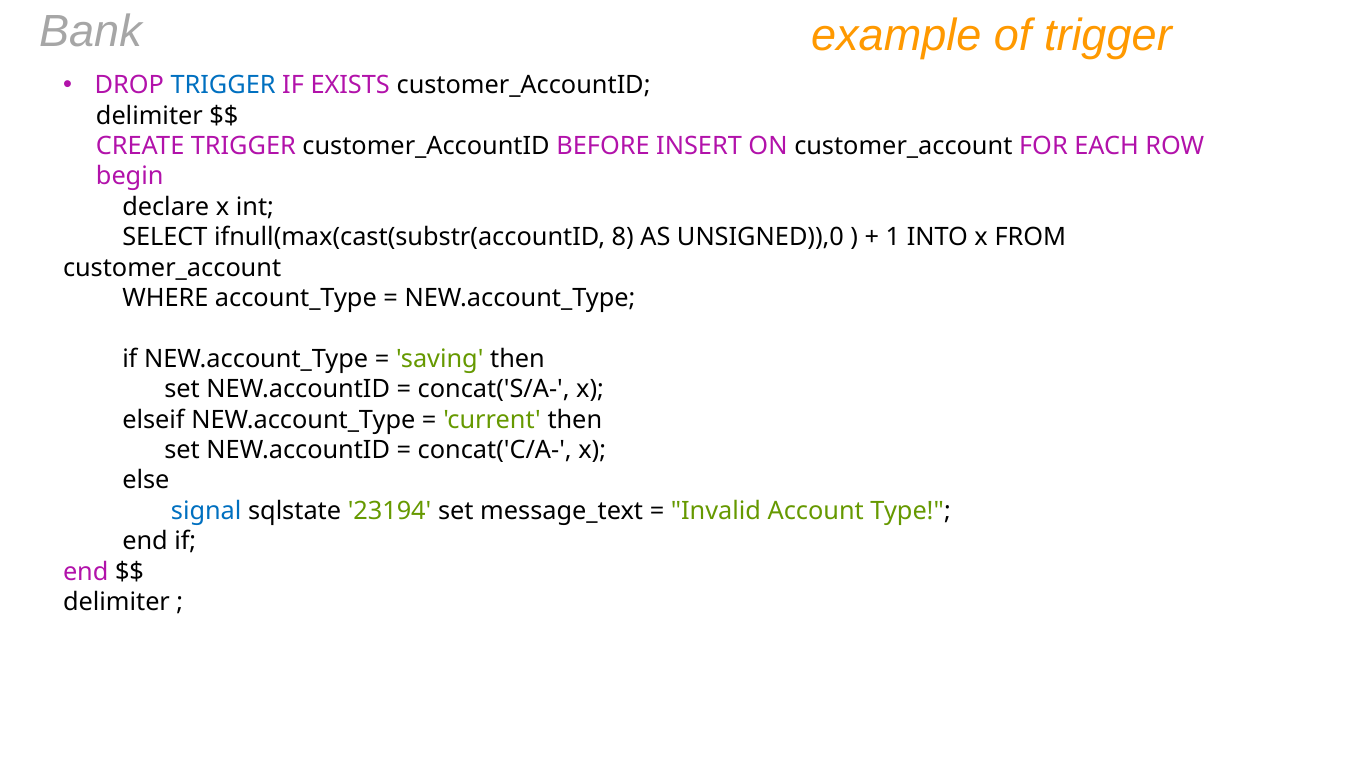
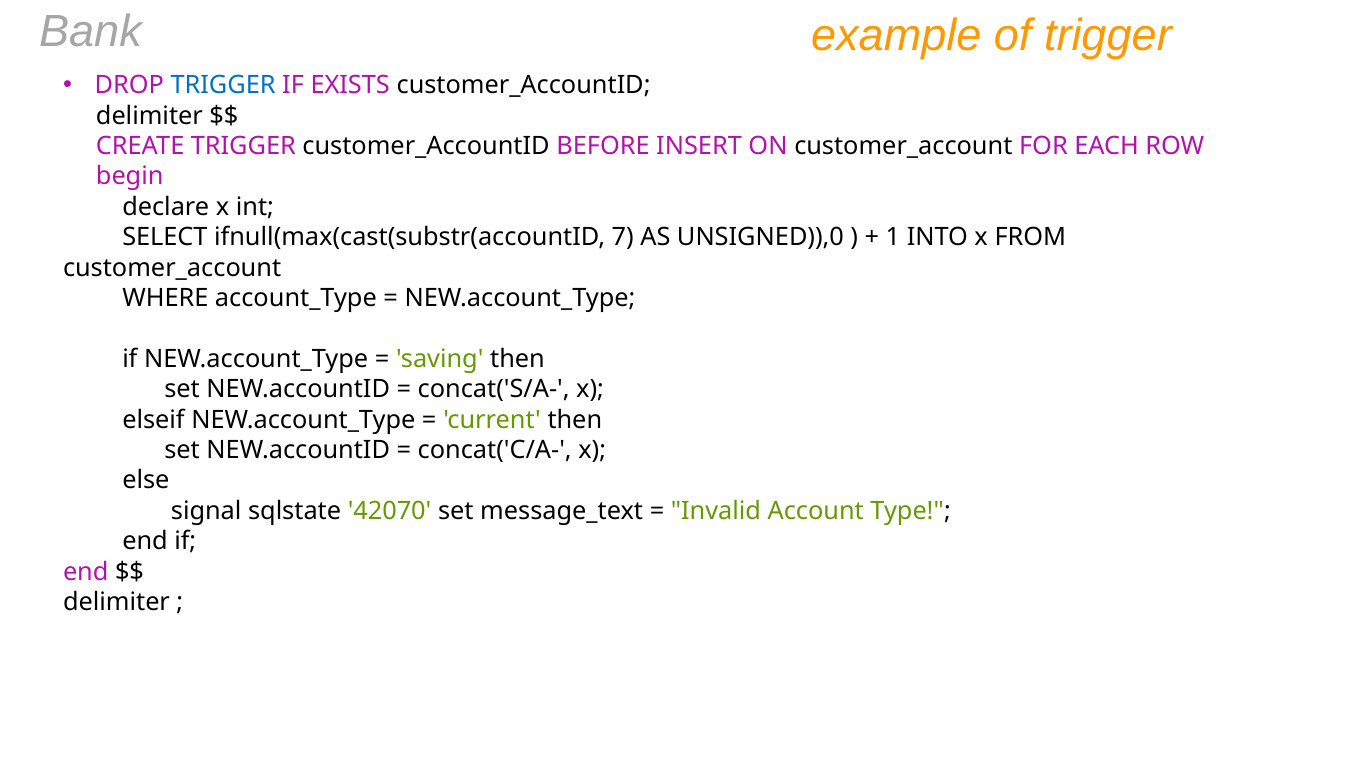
8: 8 -> 7 (623, 237)
signal colour: blue -> black (206, 511)
23194: 23194 -> 42070 (390, 511)
